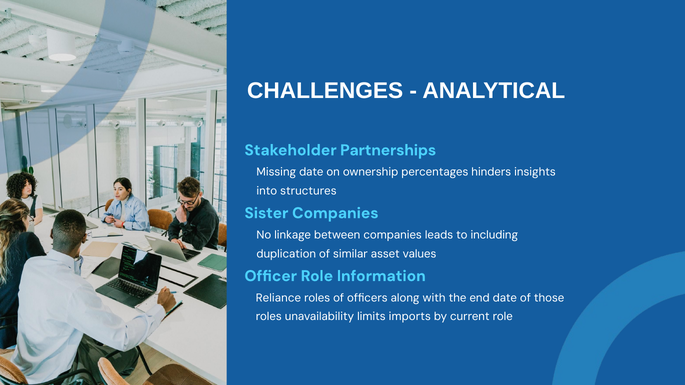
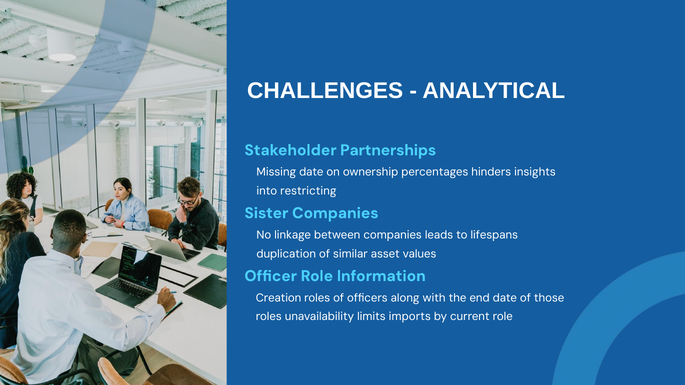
structures: structures -> restricting (308, 191)
including: including -> lifespans (494, 235)
Reliance: Reliance -> Creation (279, 298)
